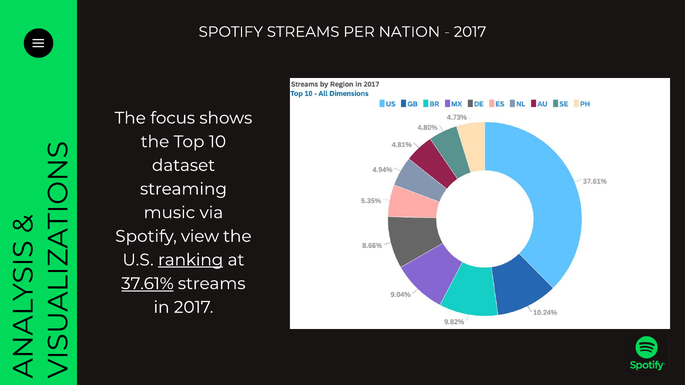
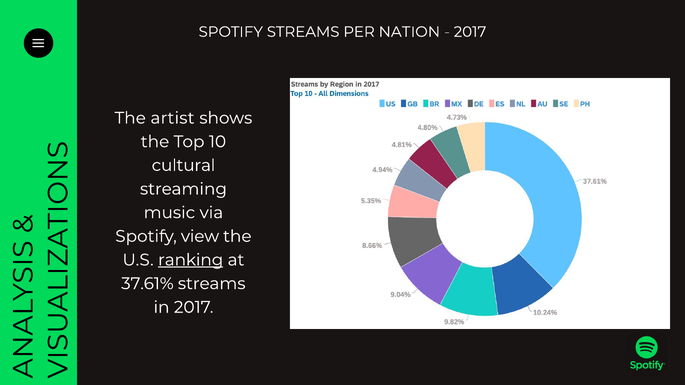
focus: focus -> artist (172, 118)
dataset: dataset -> cultural (184, 165)
37.61% underline: present -> none (147, 284)
